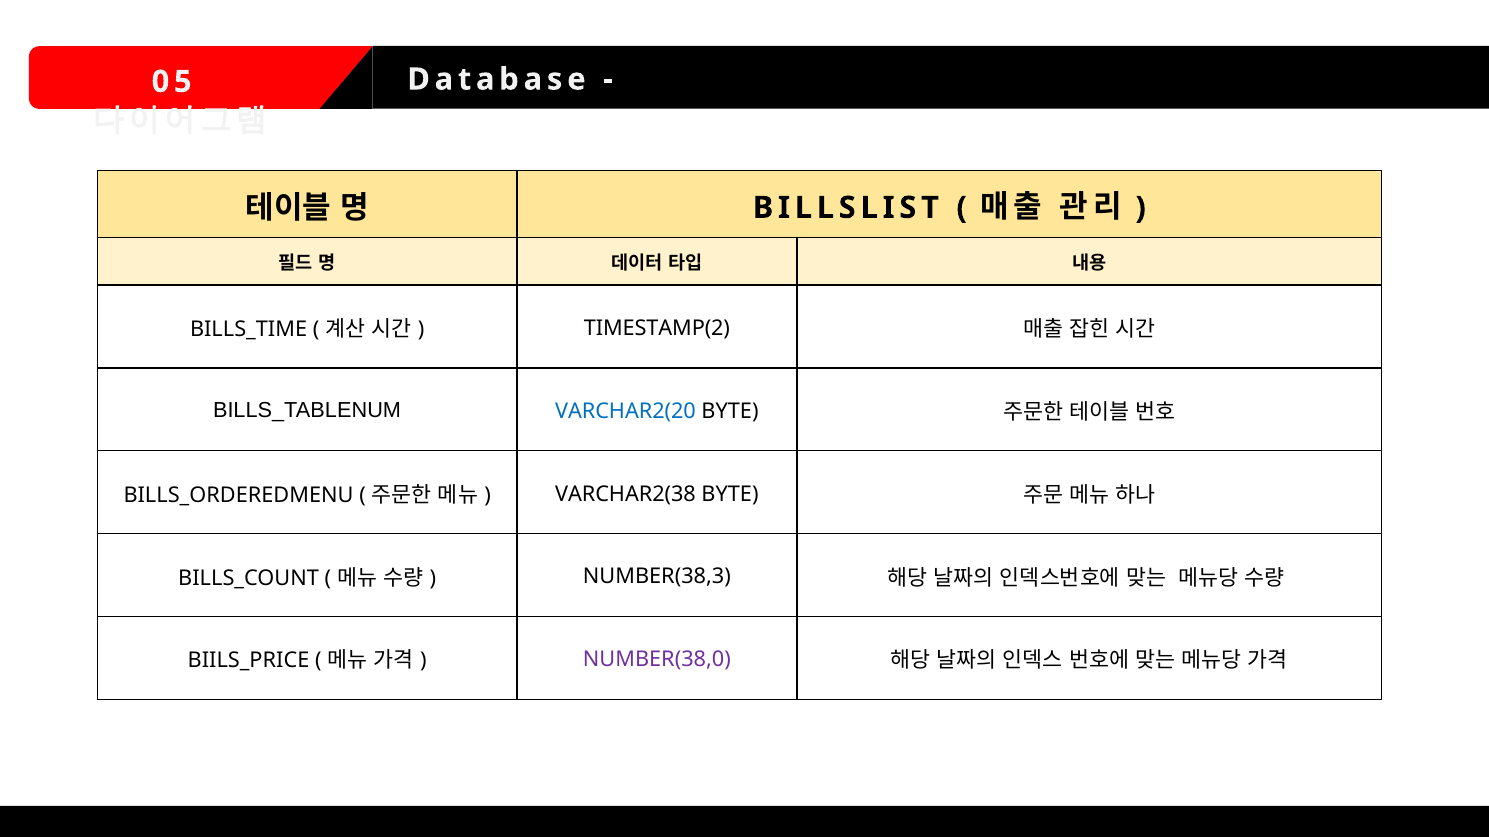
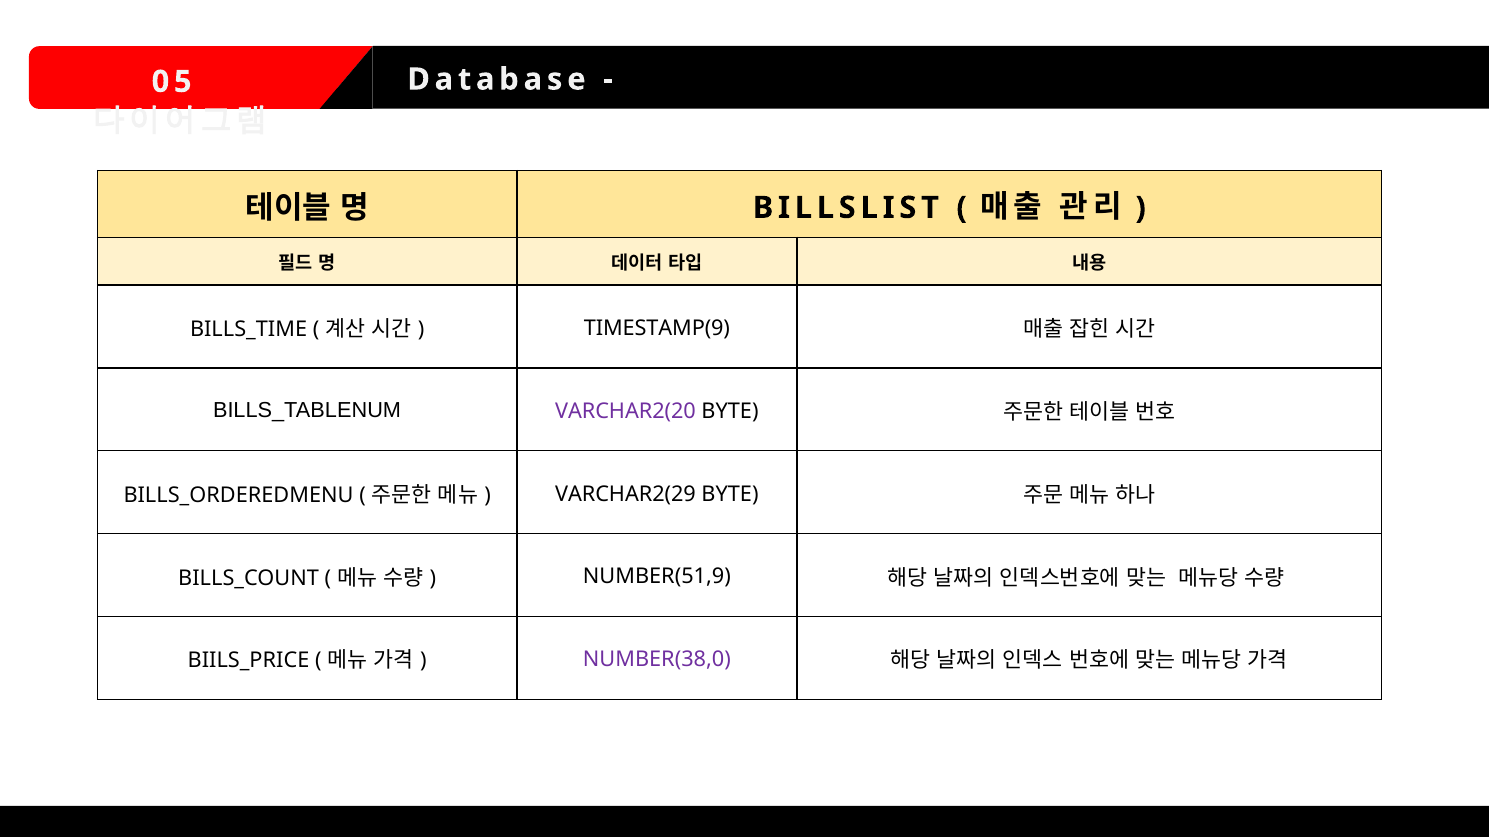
TIMESTAMP(2: TIMESTAMP(2 -> TIMESTAMP(9 (657, 329)
VARCHAR2(20 colour: blue -> purple (625, 411)
VARCHAR2(38: VARCHAR2(38 -> VARCHAR2(29 (625, 494)
NUMBER(38,3: NUMBER(38,3 -> NUMBER(51,9 (657, 577)
